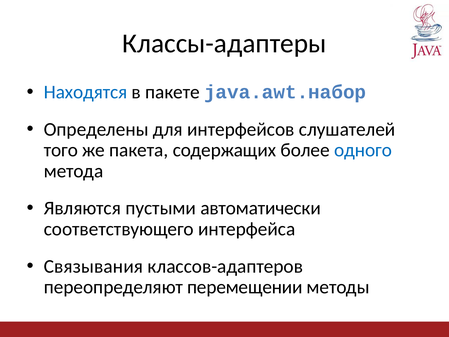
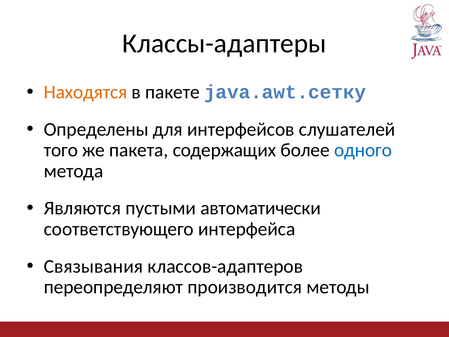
Находятся colour: blue -> orange (86, 92)
java.awt.набор: java.awt.набор -> java.awt.сетку (285, 92)
перемещении: перемещении -> производится (245, 287)
